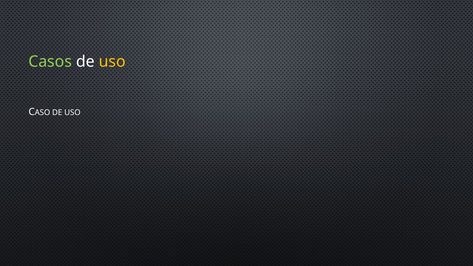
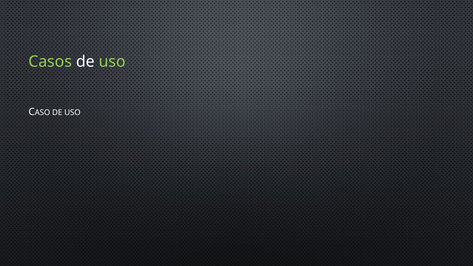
uso colour: yellow -> light green (112, 62)
